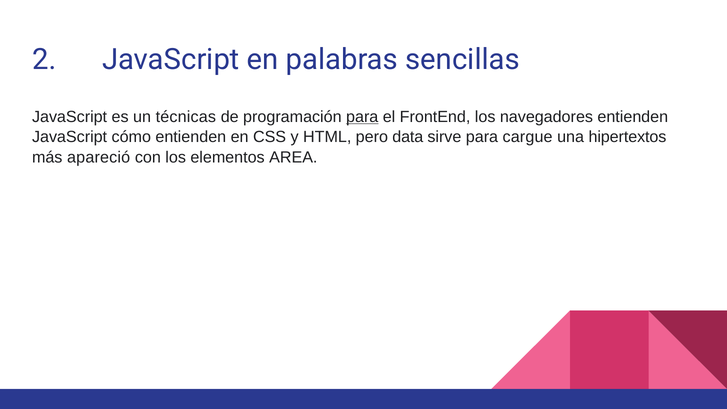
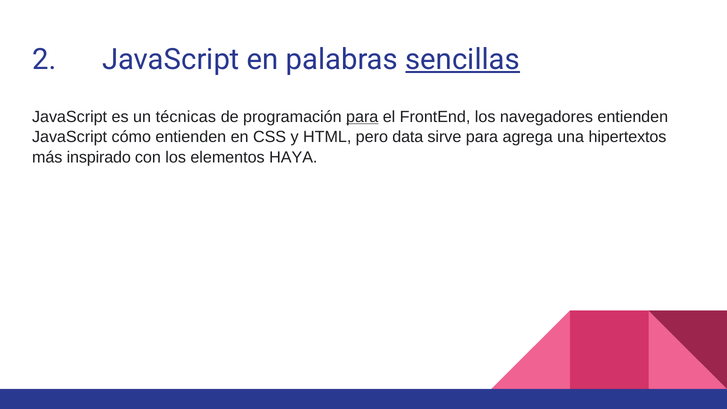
sencillas underline: none -> present (463, 59)
cargue: cargue -> agrega (528, 137)
apareció: apareció -> inspirado (99, 157)
AREA: AREA -> HAYA (293, 157)
